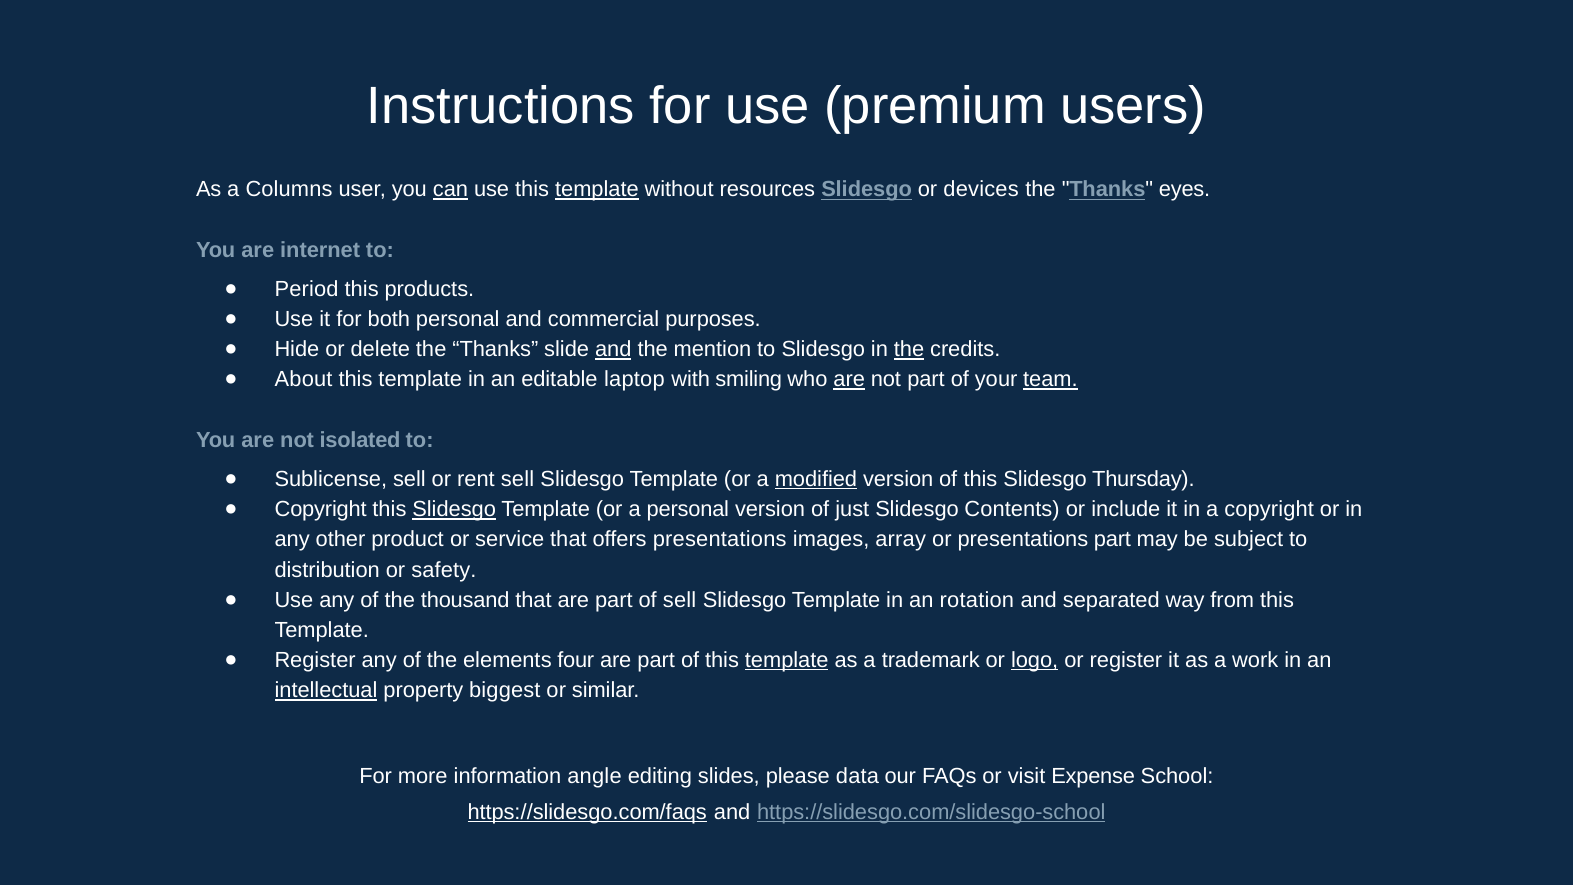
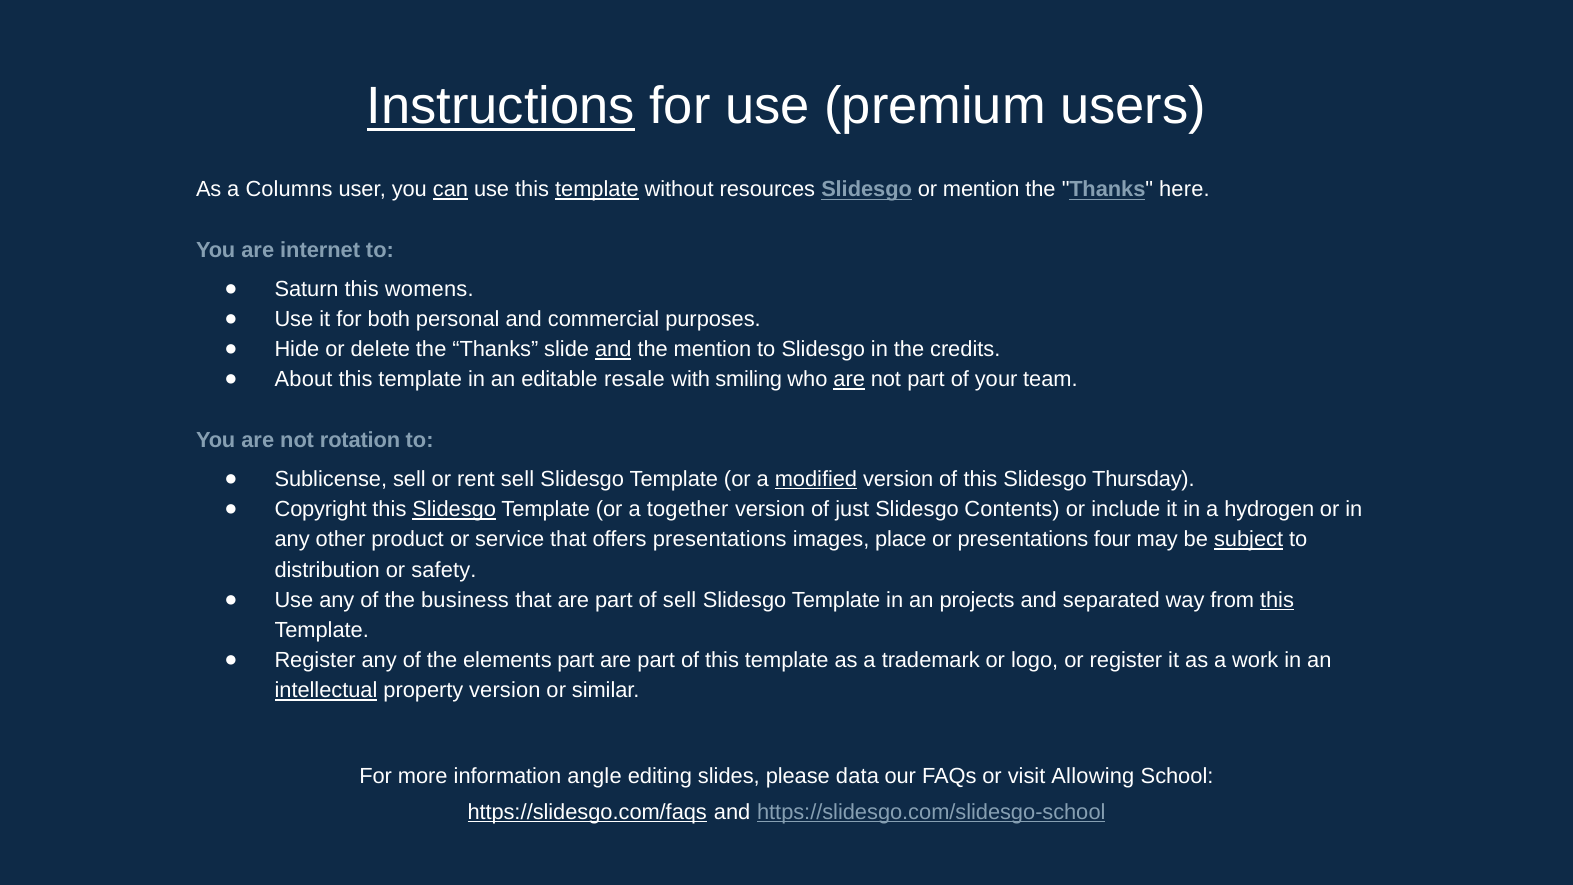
Instructions underline: none -> present (501, 107)
or devices: devices -> mention (981, 190)
eyes: eyes -> here (1184, 190)
Period: Period -> Saturn (307, 289)
products: products -> womens (429, 289)
the underline: present -> none (909, 349)
laptop: laptop -> resale (634, 380)
team underline: present -> none (1050, 380)
isolated: isolated -> rotation (360, 440)
a personal: personal -> together (688, 509)
a copyright: copyright -> hydrogen (1269, 509)
array: array -> place (901, 540)
presentations part: part -> four (1112, 540)
subject underline: none -> present (1249, 540)
thousand: thousand -> business (465, 600)
rotation: rotation -> projects (977, 600)
this underline: none -> present (1277, 600)
elements four: four -> part (576, 660)
template underline: present -> none (787, 660)
logo underline: present -> none (1035, 660)
property biggest: biggest -> version (505, 690)
Expense: Expense -> Allowing (1093, 776)
